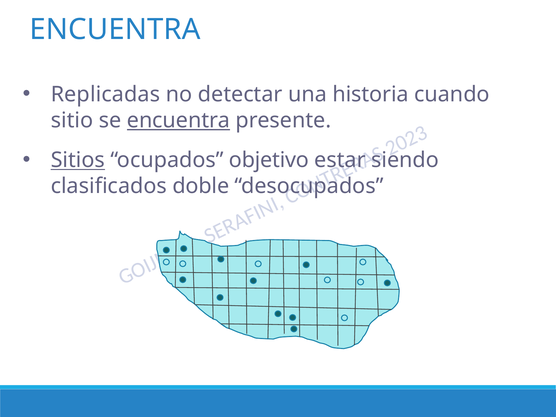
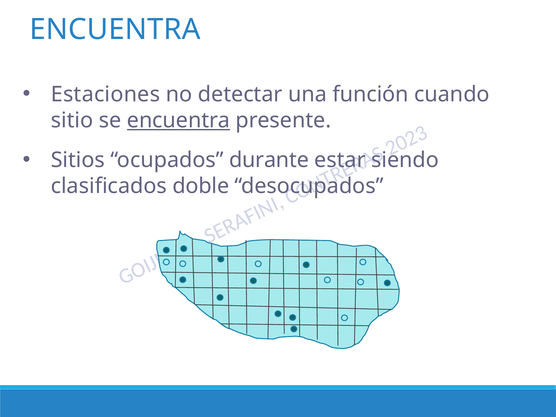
Replicadas: Replicadas -> Estaciones (105, 94)
historia: historia -> función (371, 94)
Sitios underline: present -> none (78, 160)
objetivo: objetivo -> durante (269, 160)
